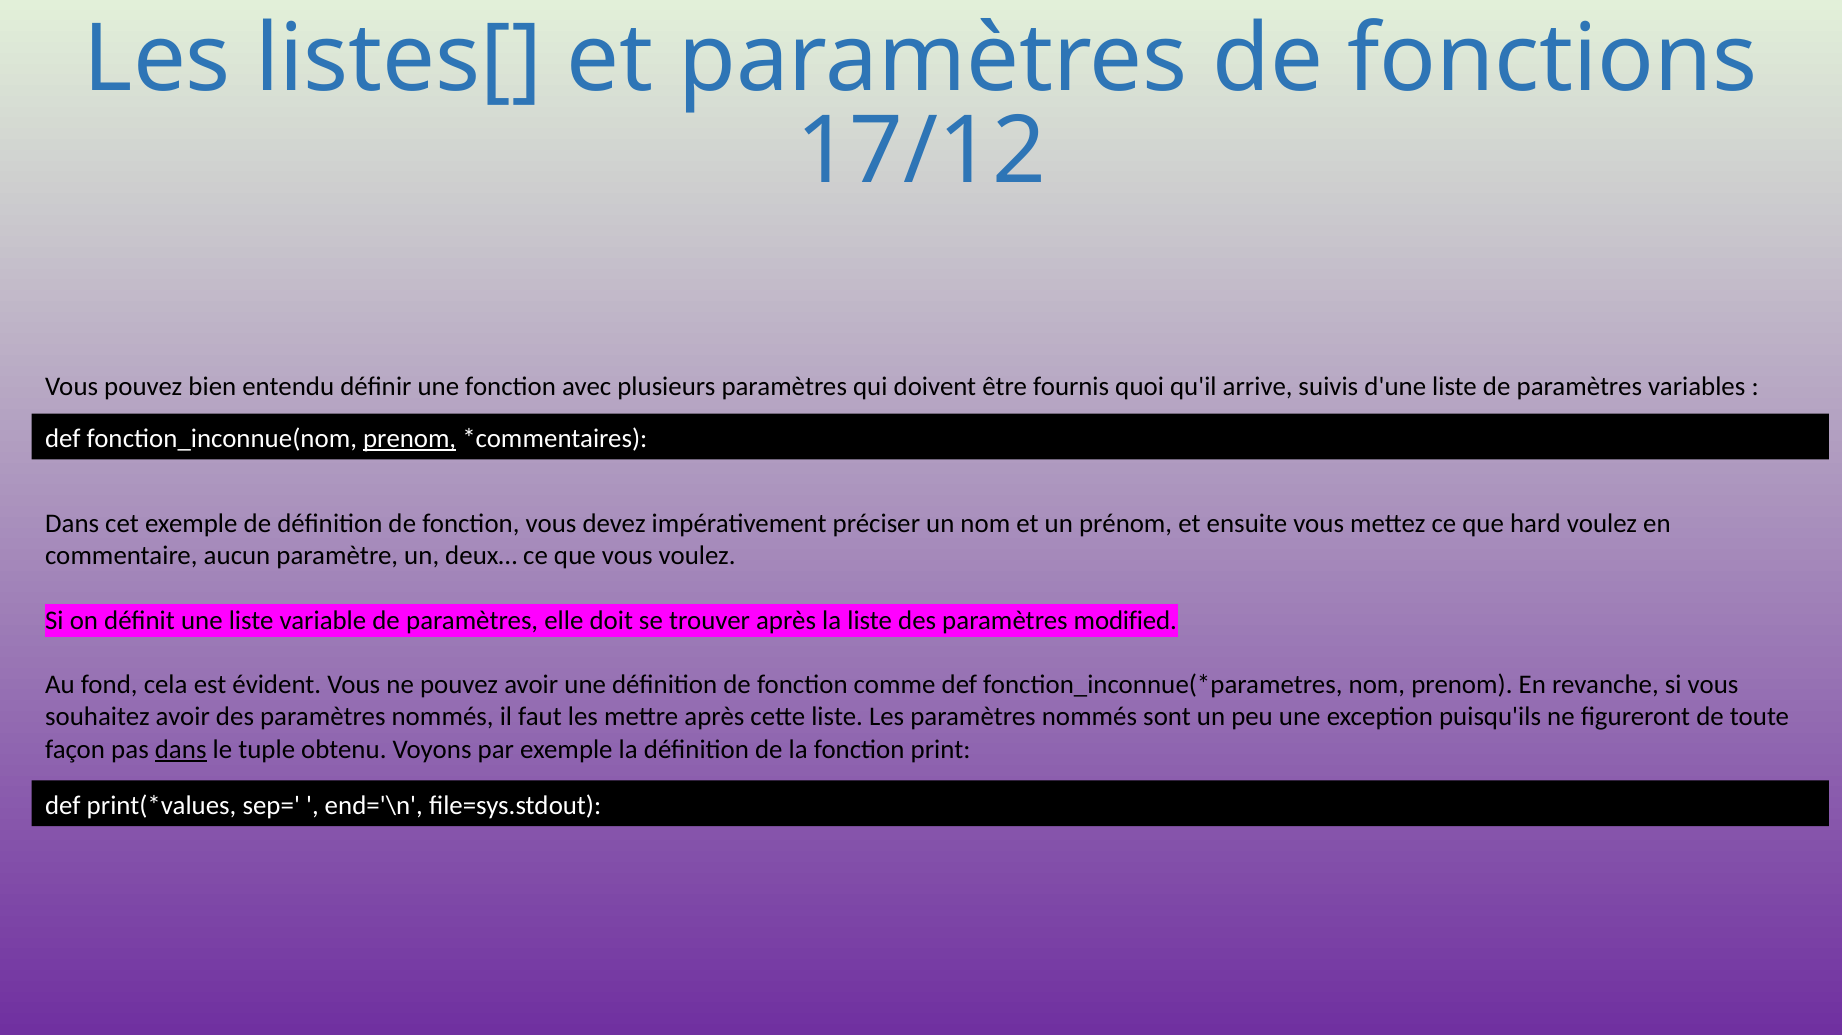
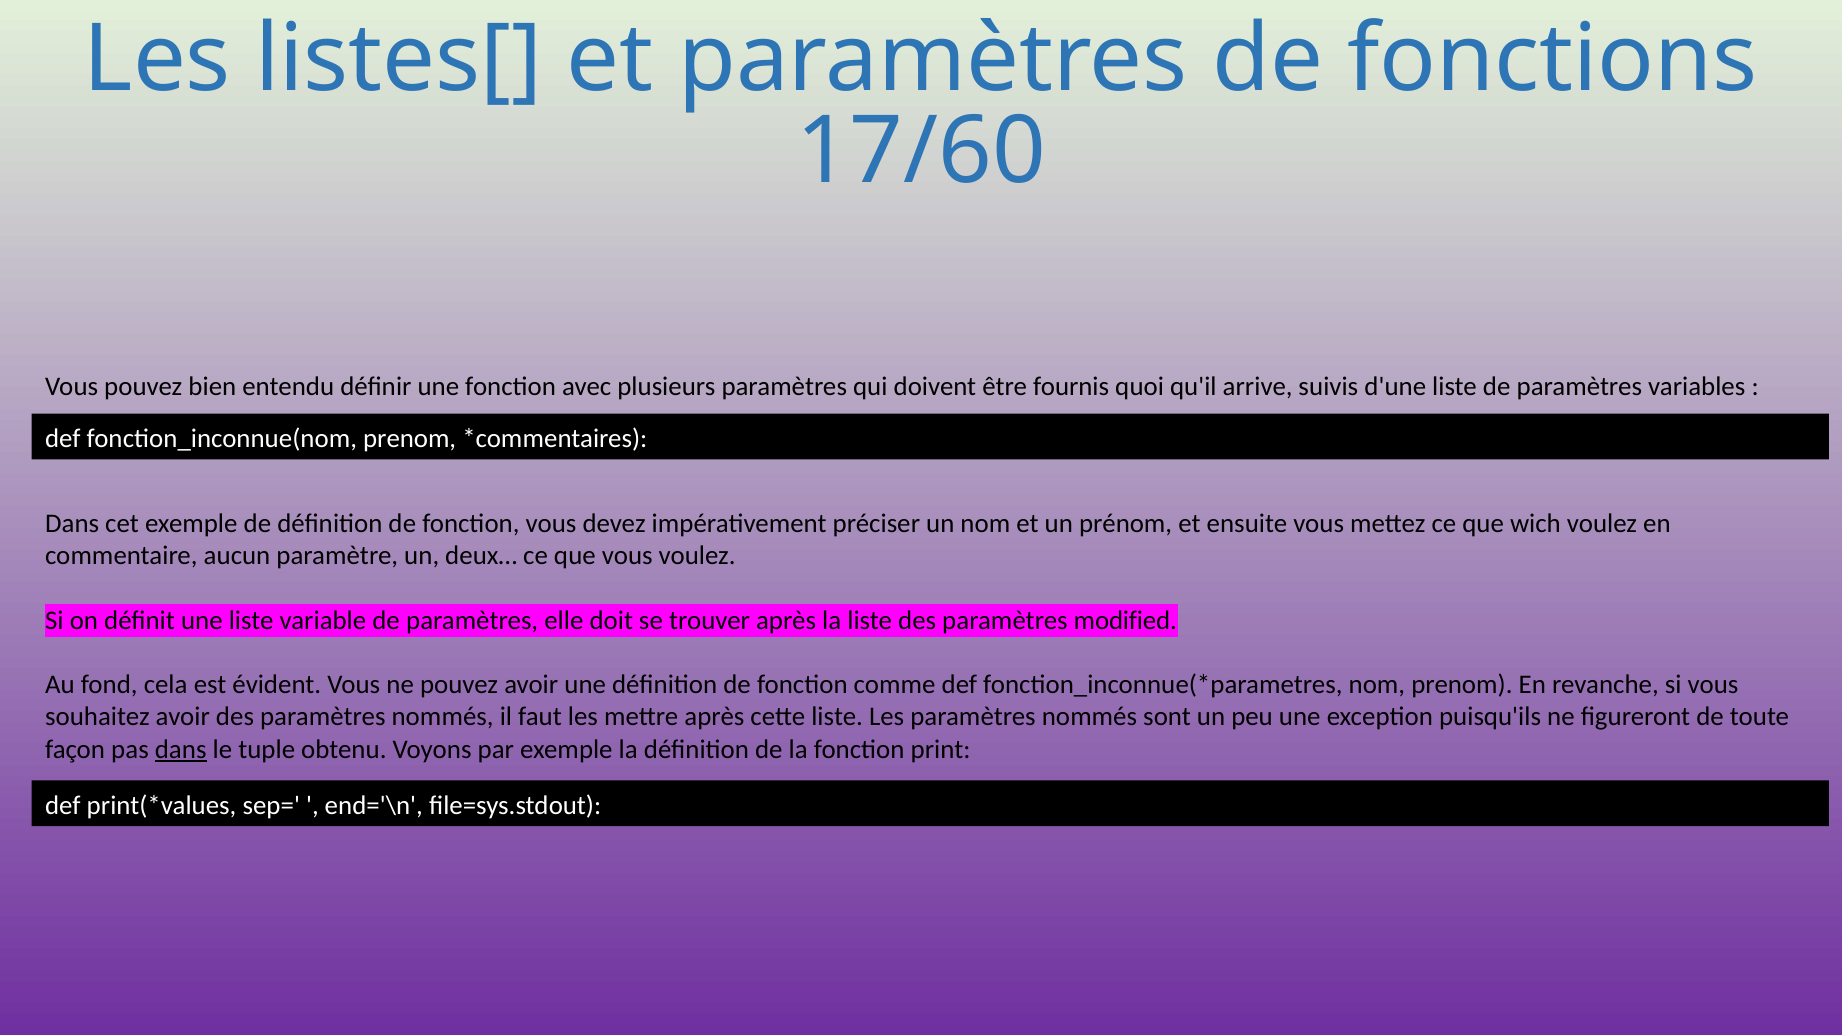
17/12: 17/12 -> 17/60 (921, 151)
prenom underline: present -> none (410, 438)
hard: hard -> wich (1535, 524)
